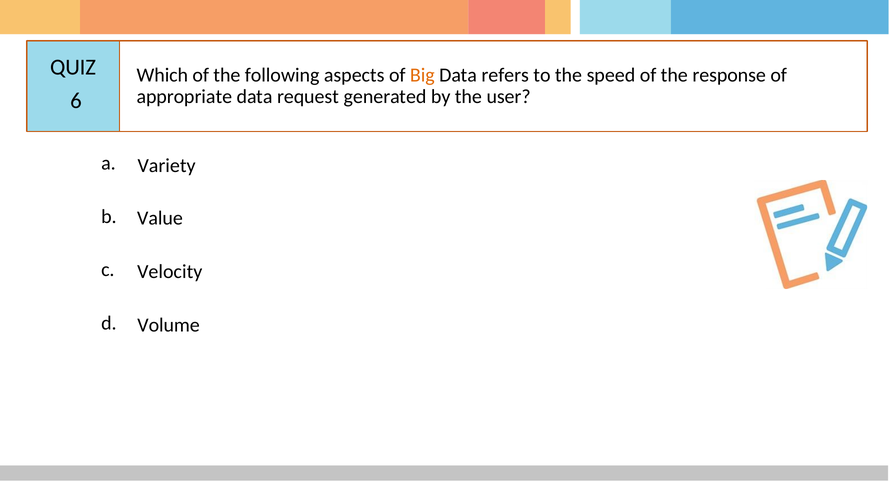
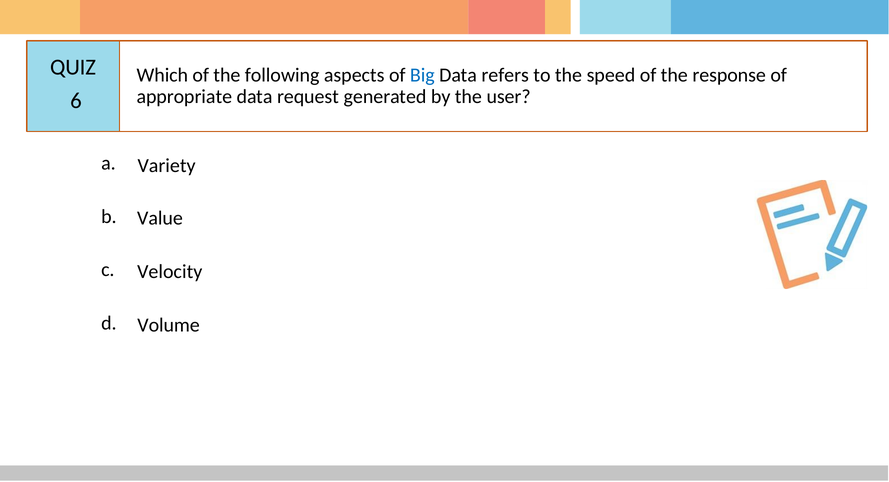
Big colour: orange -> blue (422, 75)
